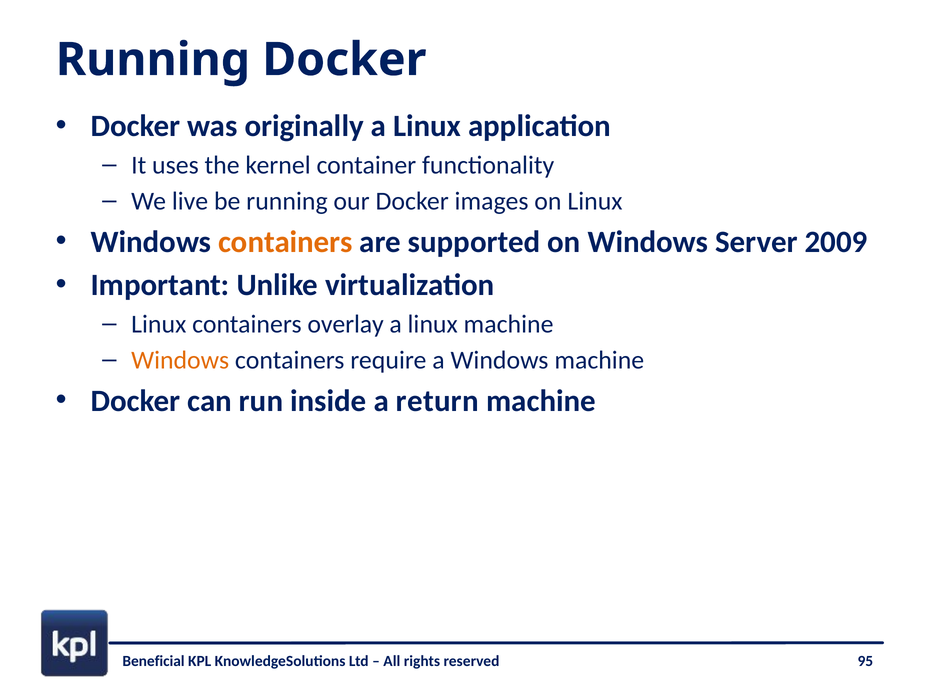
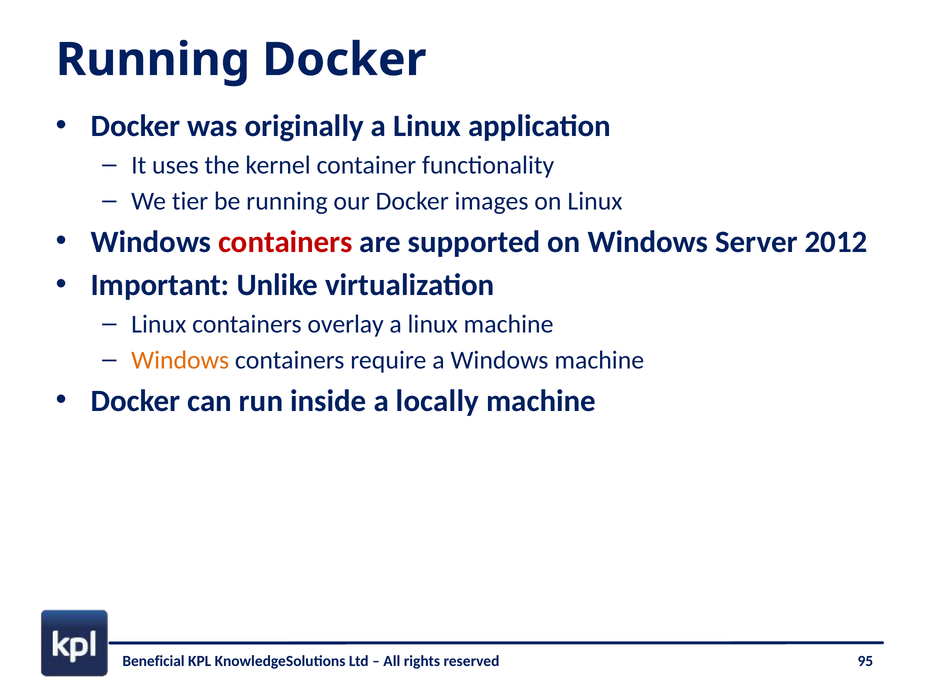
live: live -> tier (190, 201)
containers colour: orange -> red (285, 242)
2009: 2009 -> 2012 (836, 242)
return: return -> locally (437, 401)
